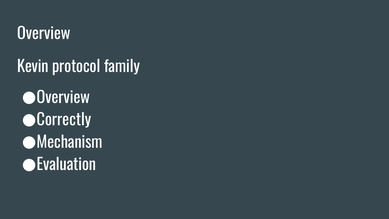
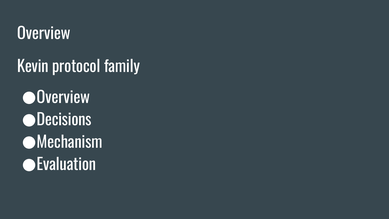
Correctly: Correctly -> Decisions (64, 120)
